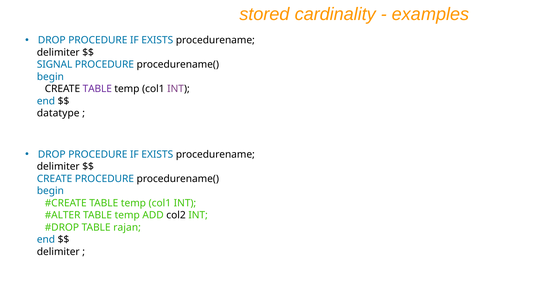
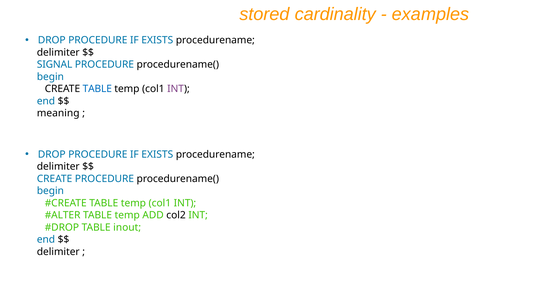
TABLE colour: purple -> blue (97, 89)
datatype: datatype -> meaning (58, 113)
rajan: rajan -> inout (127, 228)
